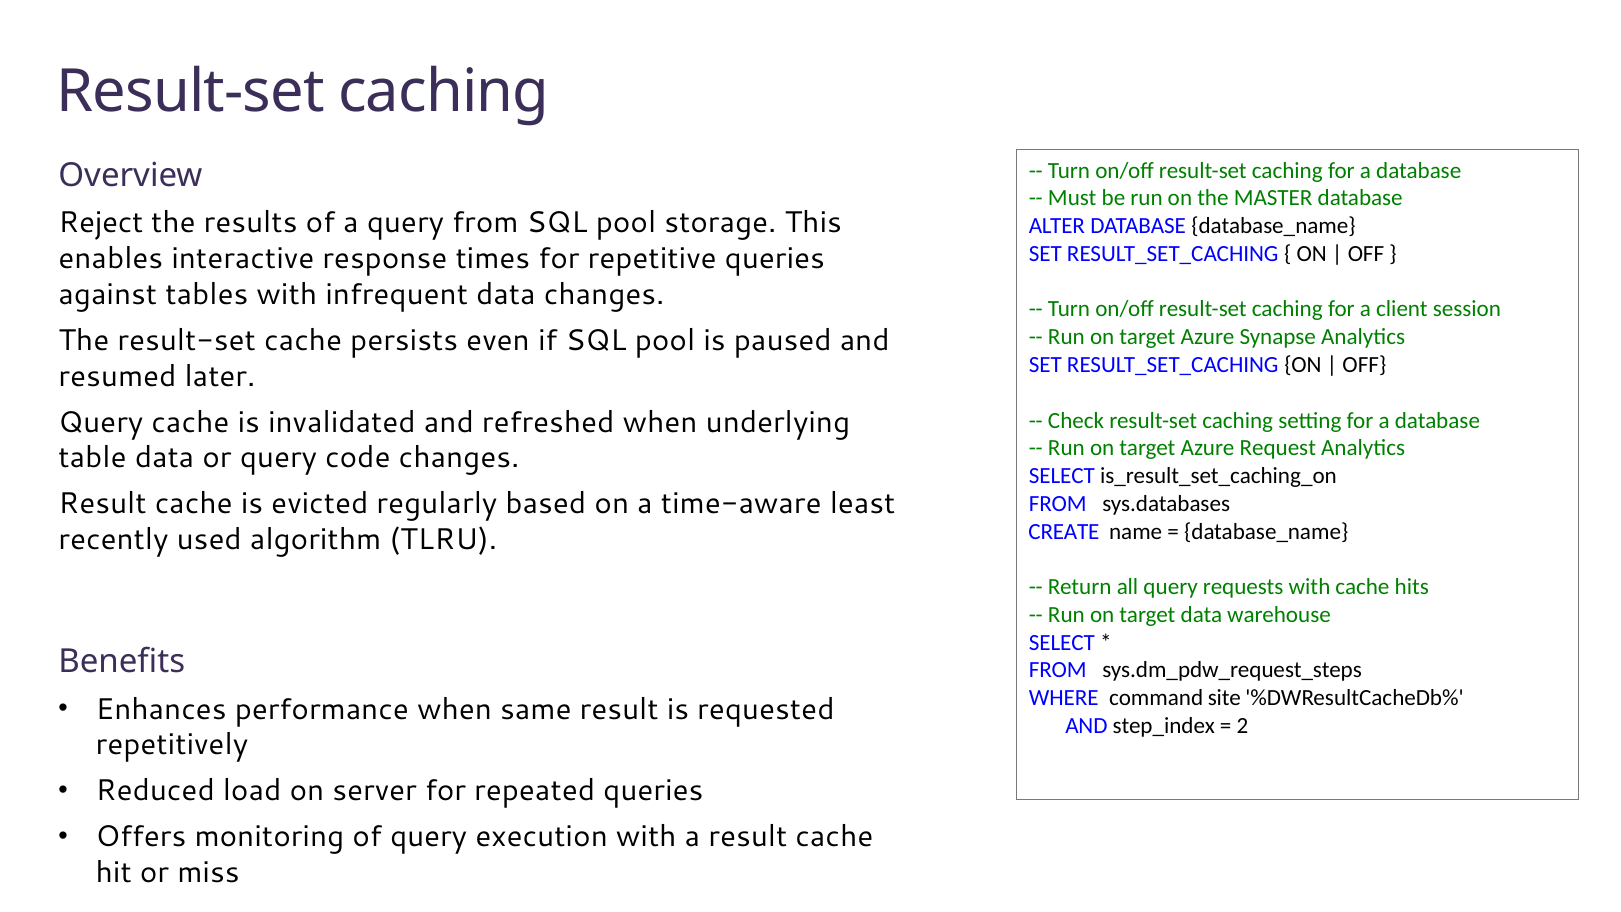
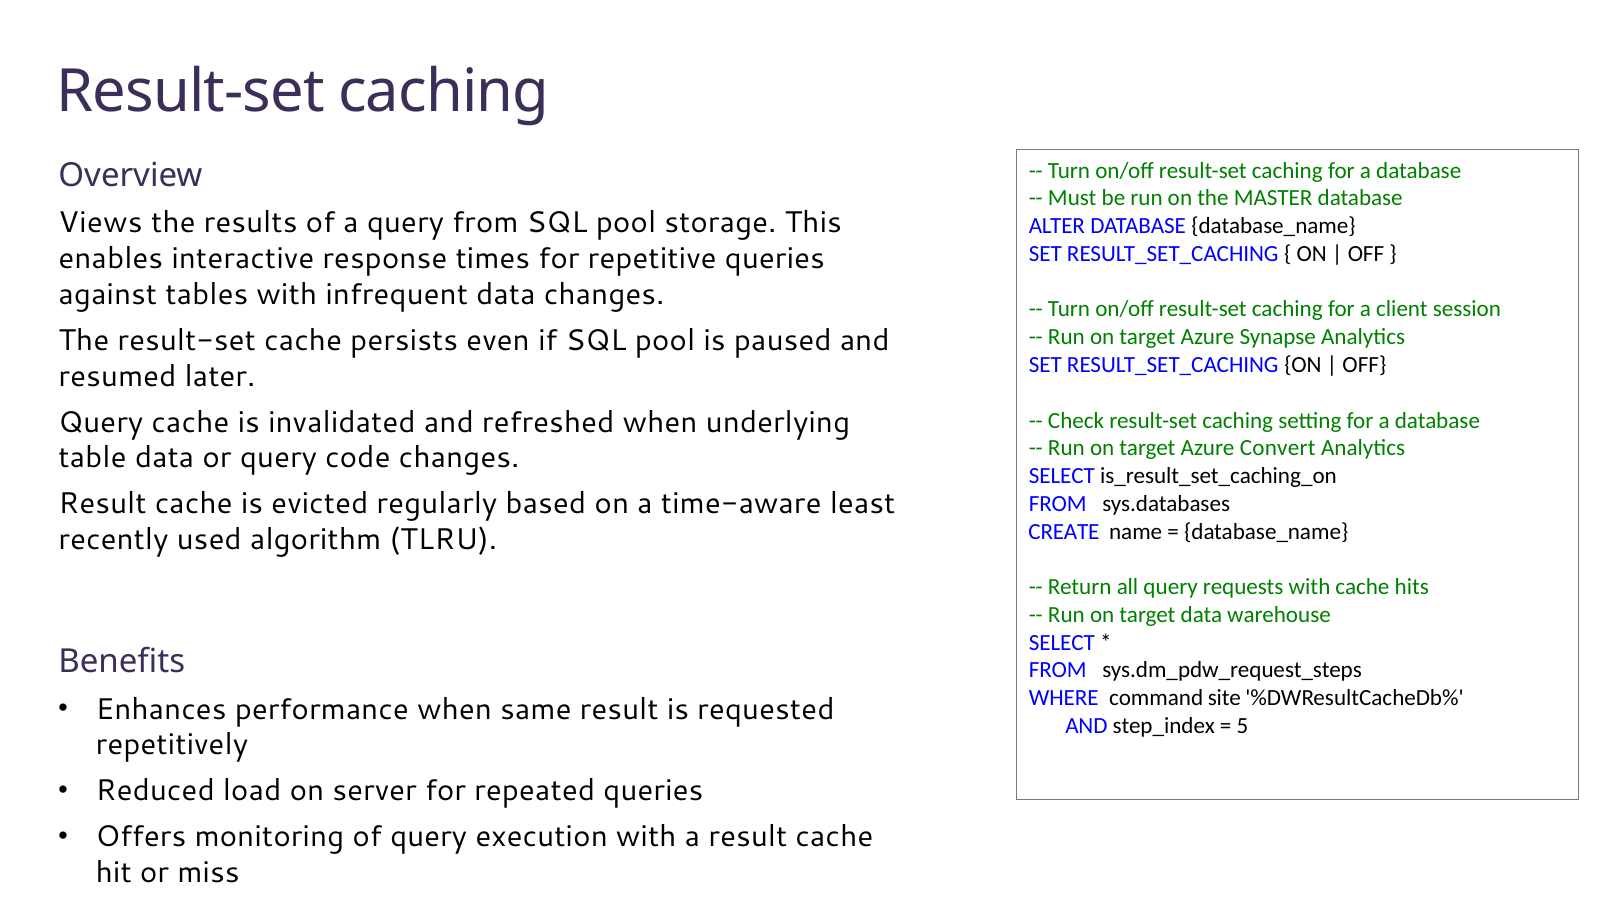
Reject: Reject -> Views (101, 223)
Request: Request -> Convert (1278, 448)
2: 2 -> 5 (1243, 726)
